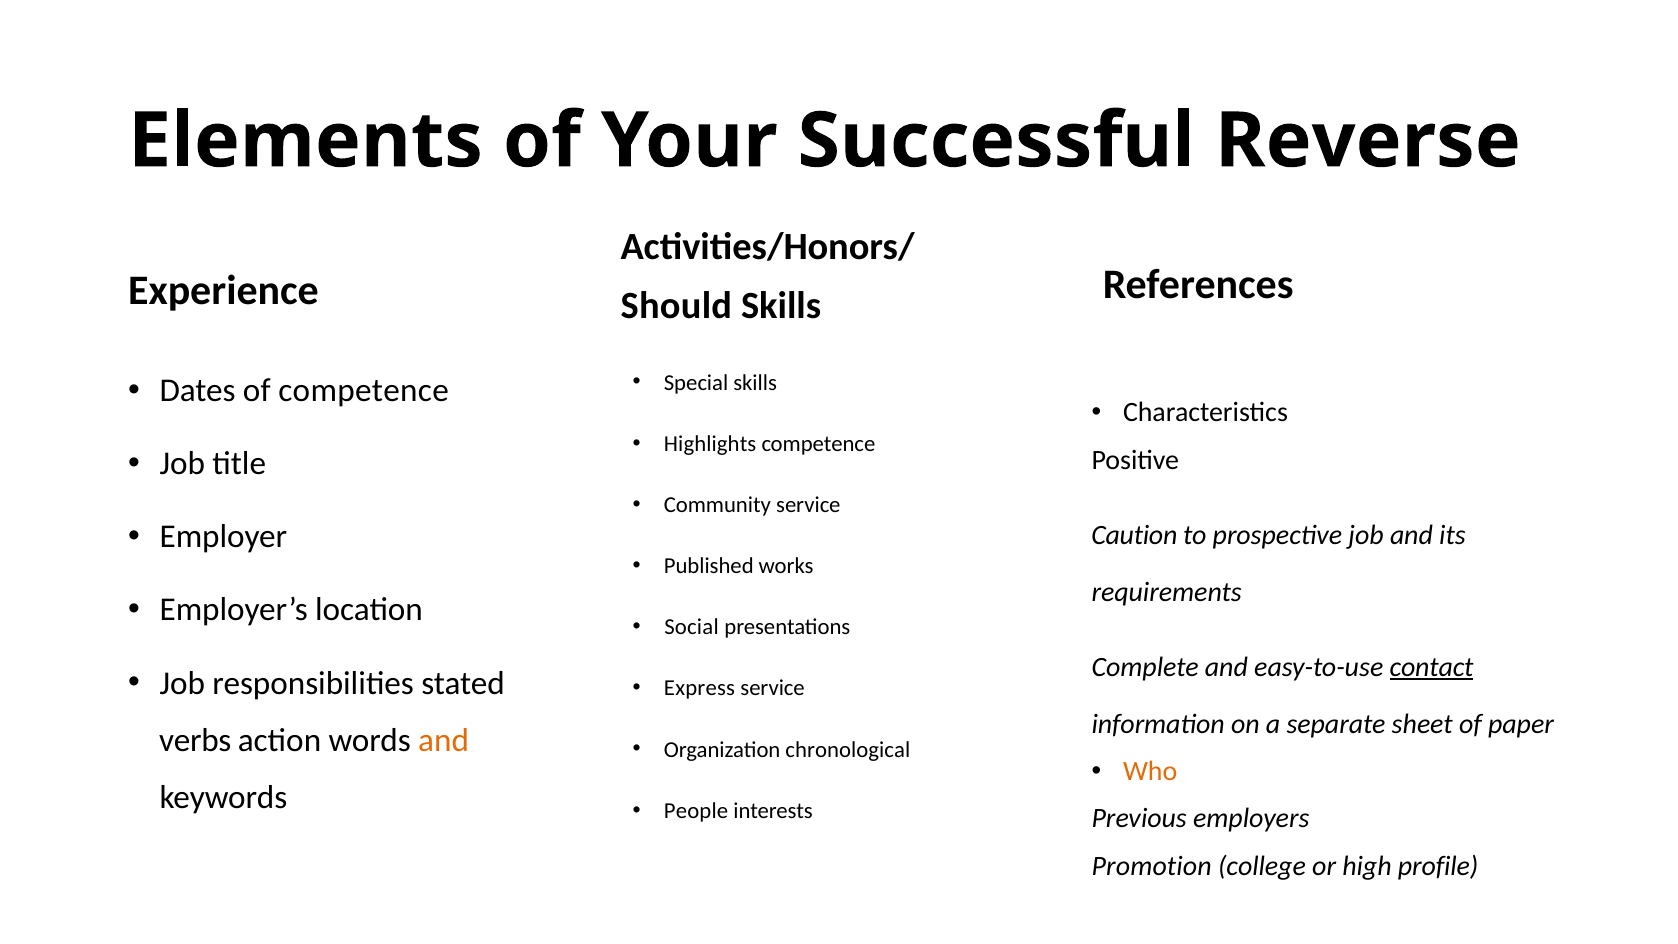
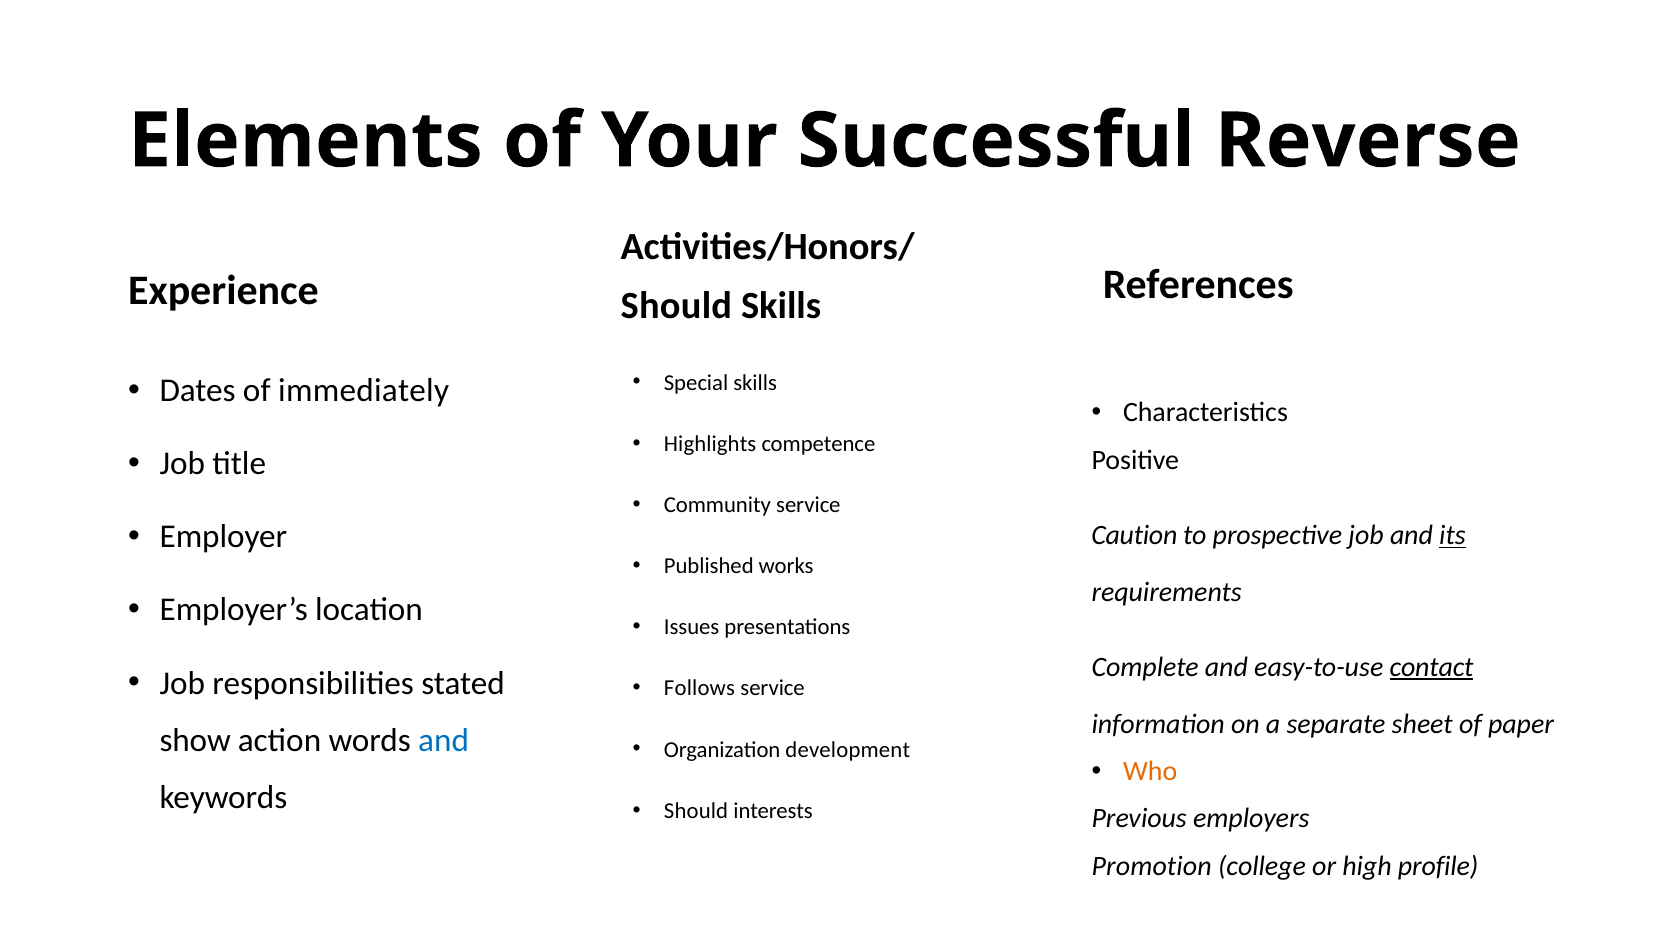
of competence: competence -> immediately (364, 391)
its underline: none -> present (1452, 535)
Social: Social -> Issues (692, 627)
Express: Express -> Follows (700, 688)
verbs: verbs -> show (195, 740)
and colour: orange -> blue (444, 740)
chronological: chronological -> development (848, 750)
People: People -> Should (696, 811)
